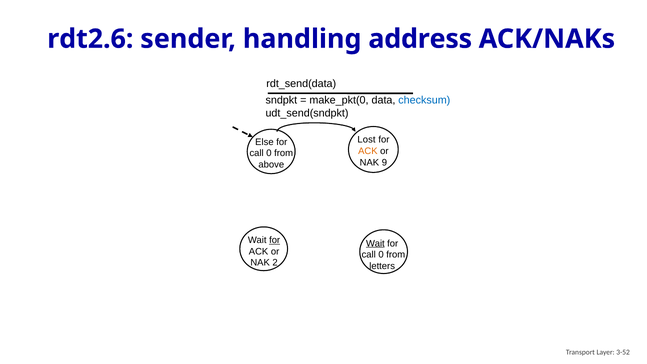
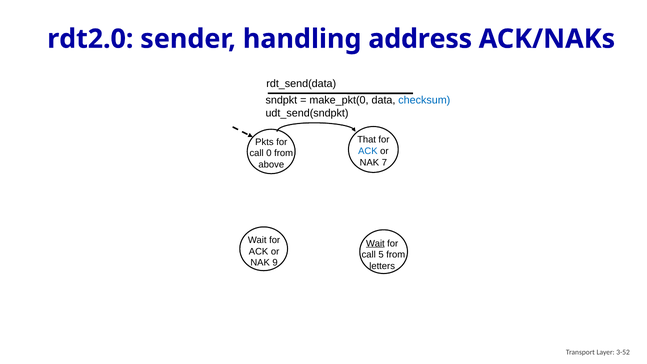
rdt2.6: rdt2.6 -> rdt2.0 (90, 39)
Lost: Lost -> That (367, 140)
Else: Else -> Pkts (264, 142)
ACK colour: orange -> blue (368, 151)
9: 9 -> 7 (384, 162)
for underline: present -> none (275, 240)
0: 0 -> 5 (381, 255)
2: 2 -> 9 (275, 263)
